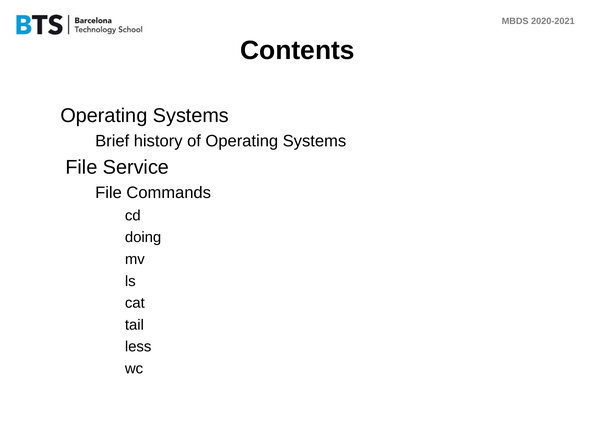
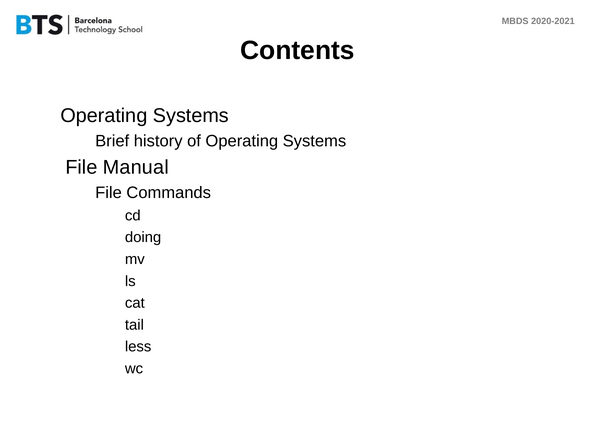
Service: Service -> Manual (136, 167)
